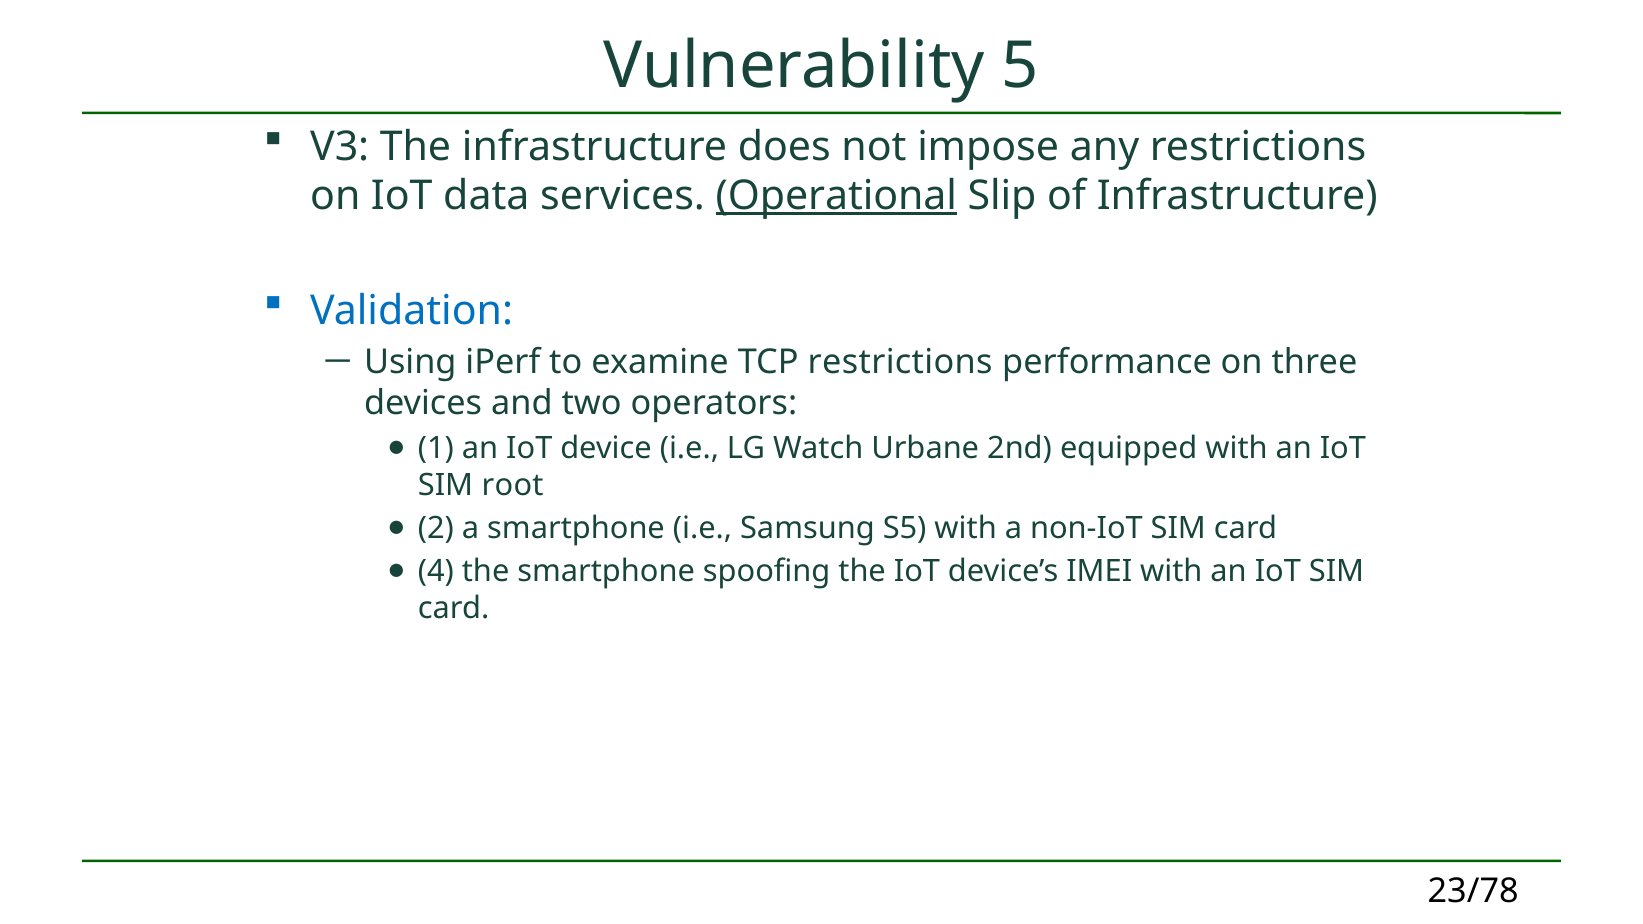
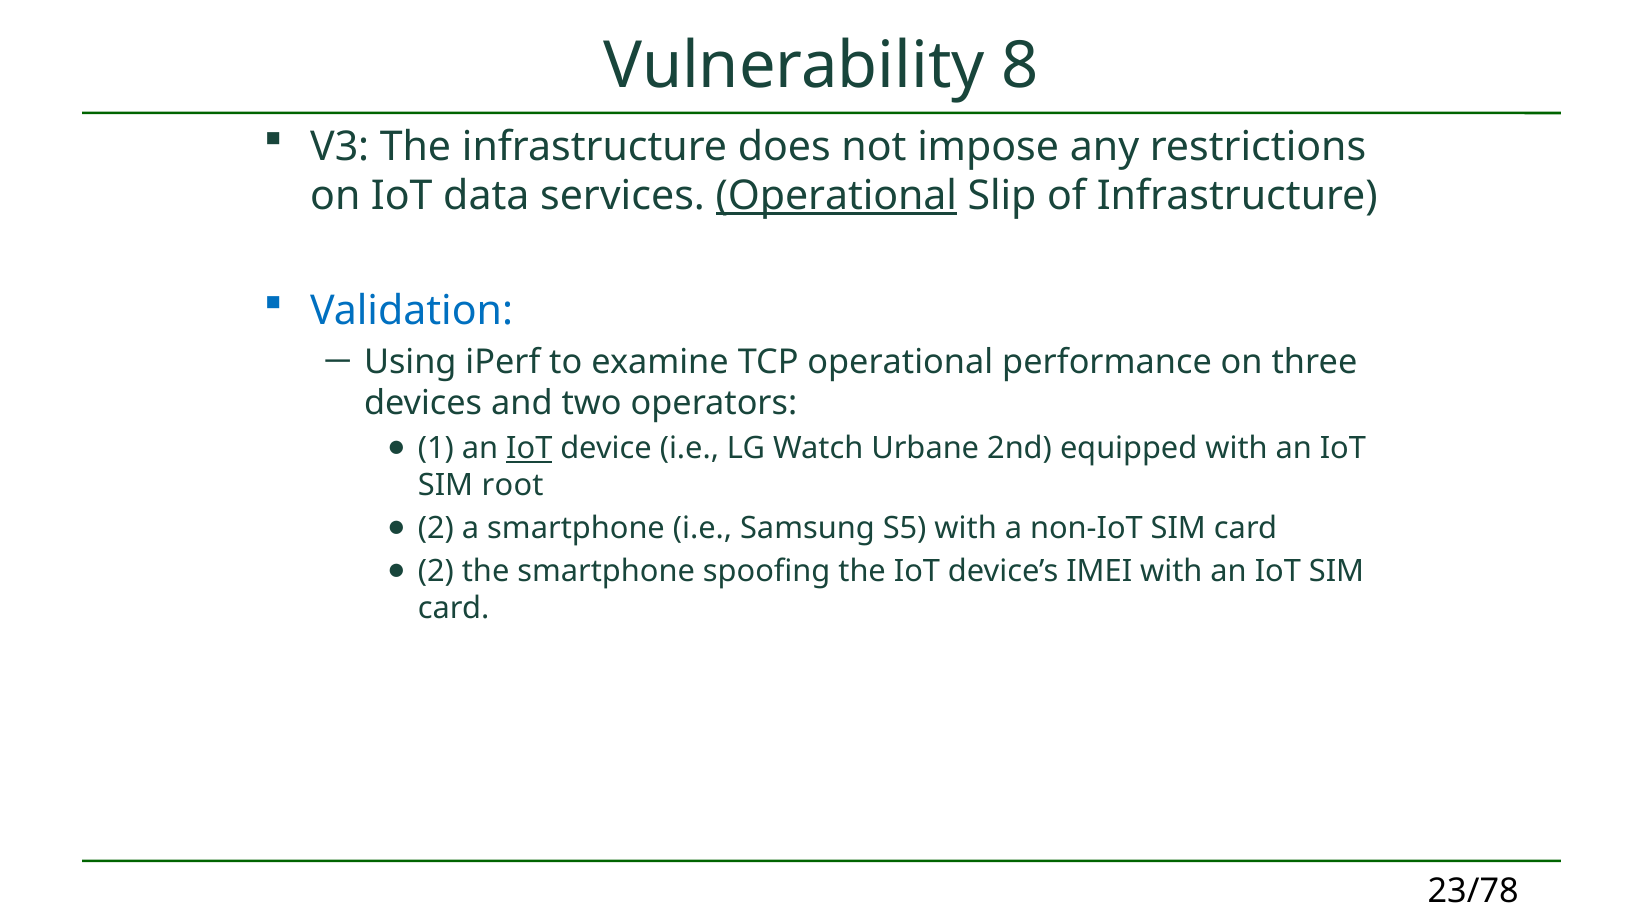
5: 5 -> 8 (1020, 66)
TCP restrictions: restrictions -> operational (900, 362)
IoT underline: none -> present (529, 448)
4: 4 -> 2 (436, 572)
